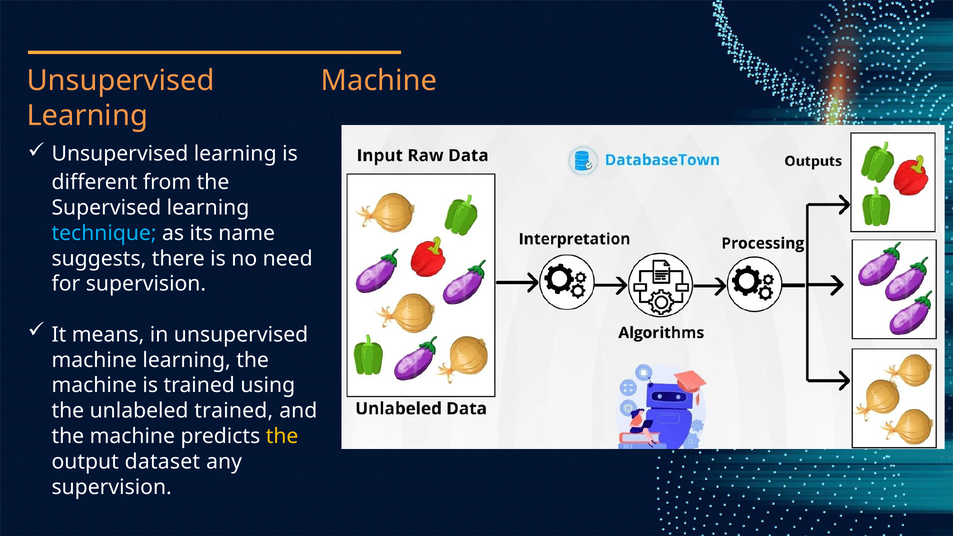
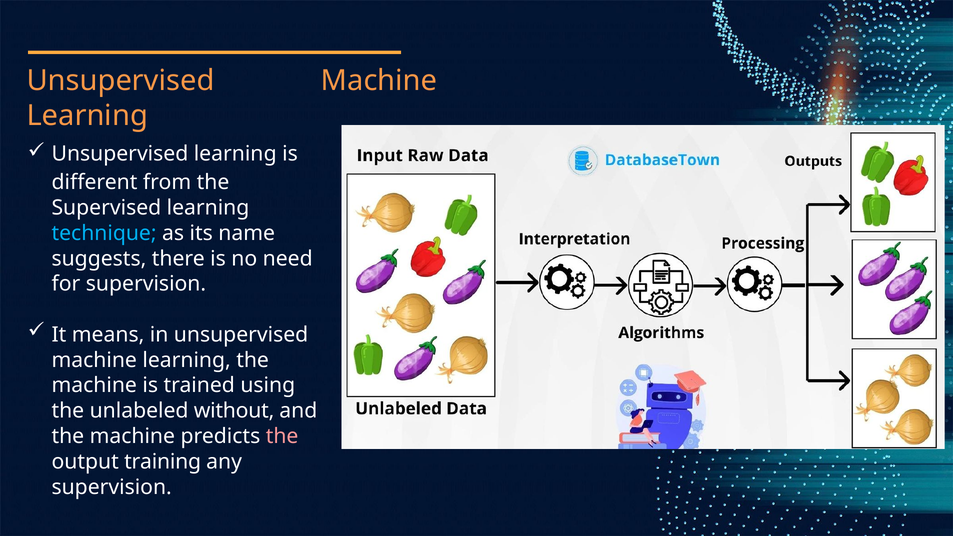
unlabeled trained: trained -> without (234, 411)
the colour: yellow -> pink (282, 437)
dataset: dataset -> training (163, 462)
